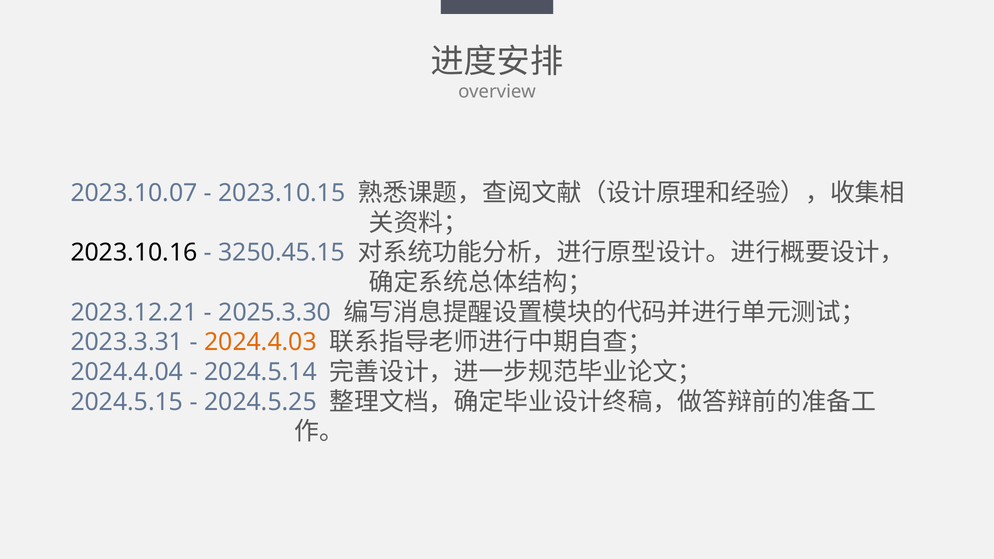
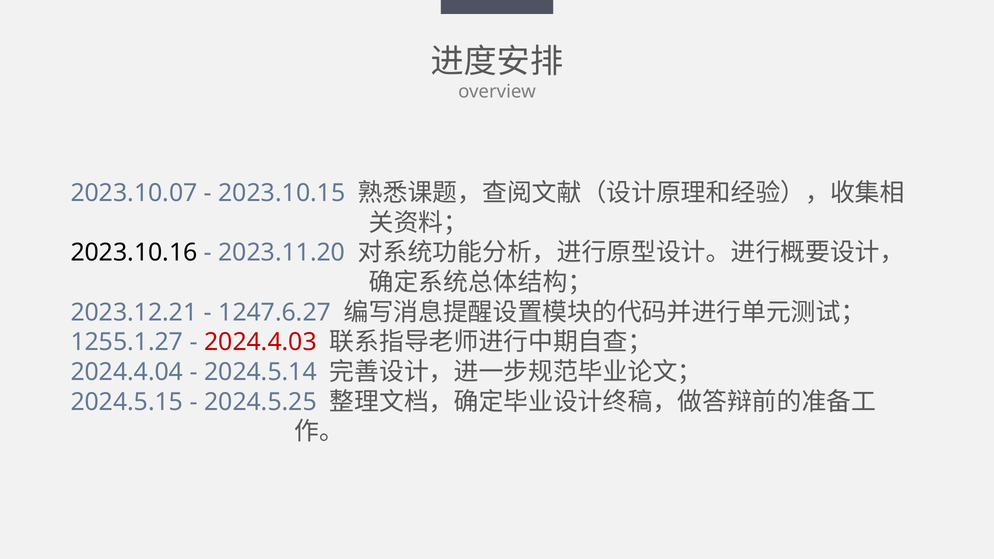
3250.45.15: 3250.45.15 -> 2023.11.20 (282, 253)
2025.3.30: 2025.3.30 -> 1247.6.27 (275, 312)
2023.3.31: 2023.3.31 -> 1255.1.27 (127, 342)
2024.4.03 colour: orange -> red (261, 342)
